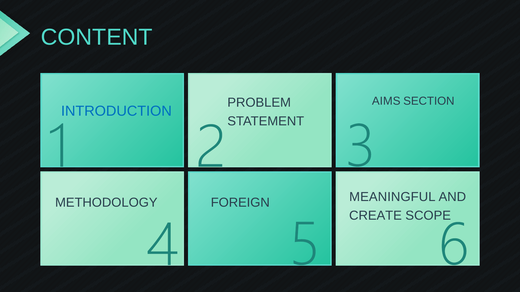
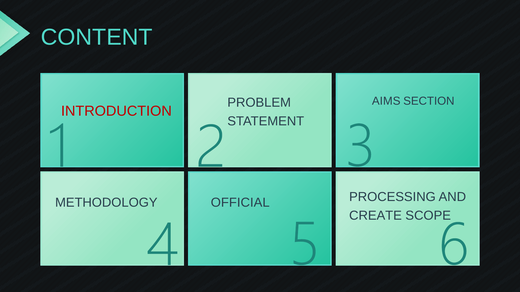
INTRODUCTION colour: blue -> red (116, 111)
FOREIGN: FOREIGN -> OFFICIAL (240, 203)
MEANINGFUL: MEANINGFUL -> PROCESSING (392, 197)
